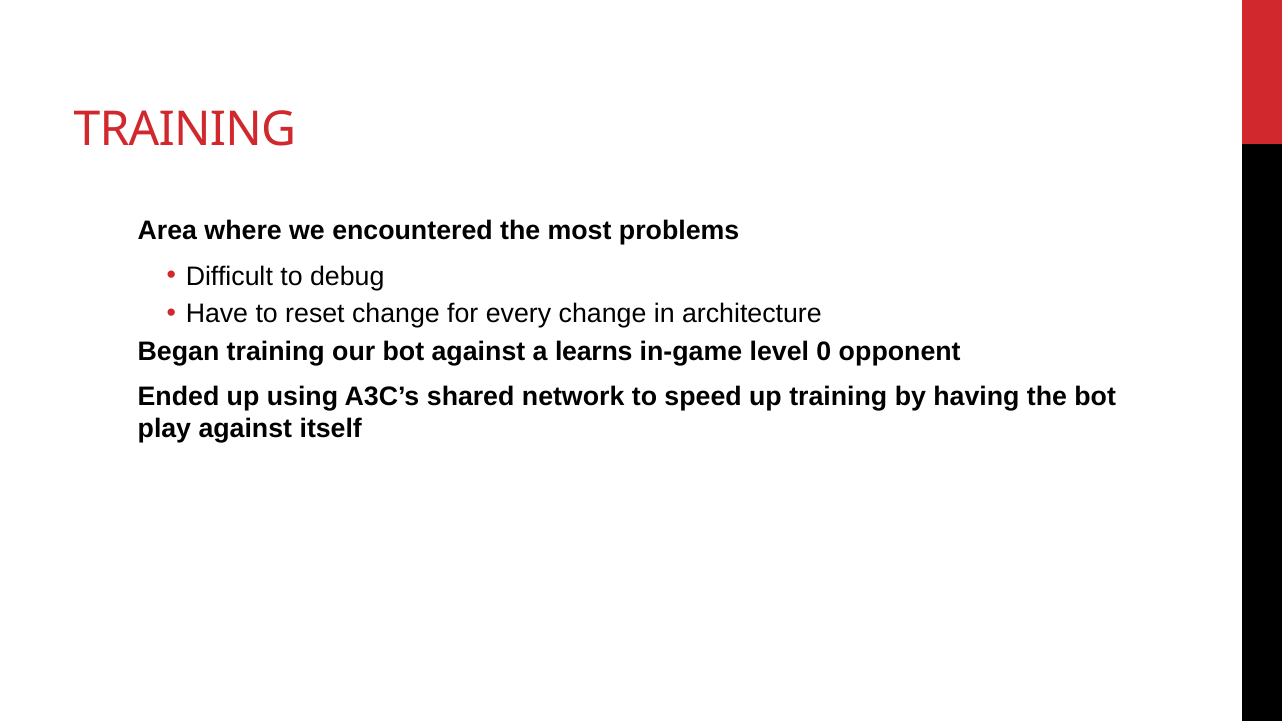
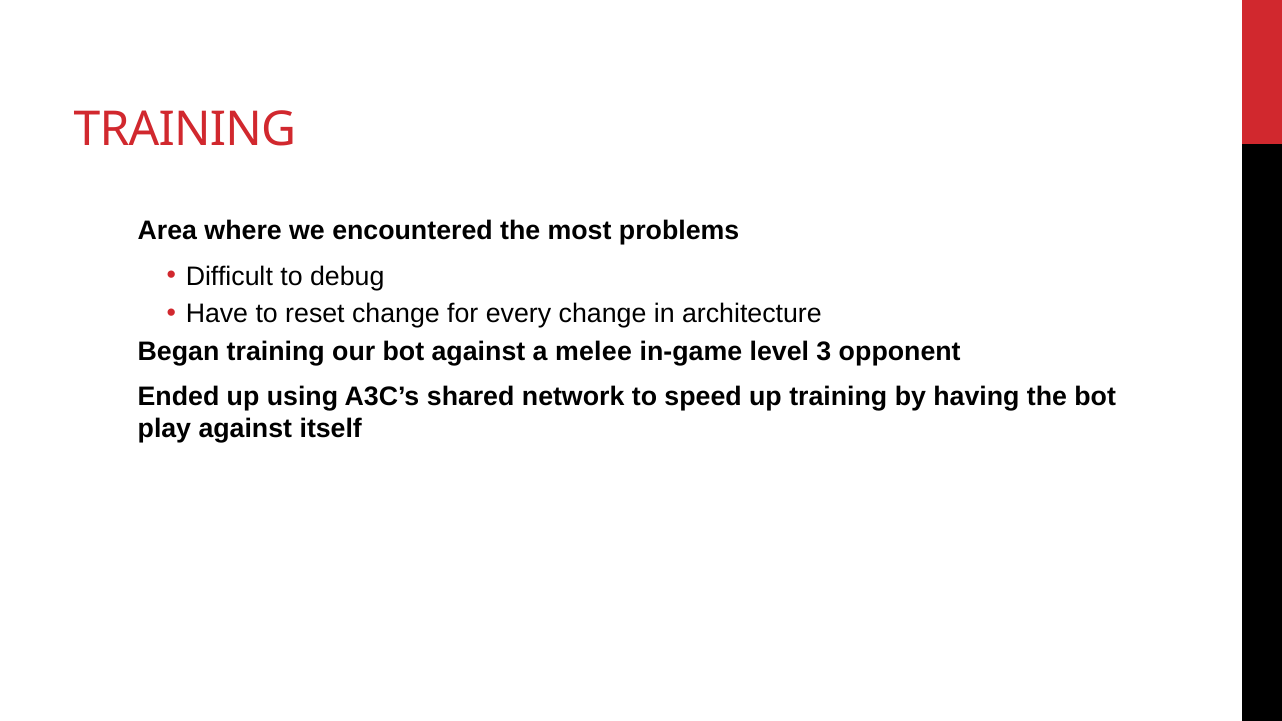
learns: learns -> melee (593, 351)
0: 0 -> 3 (824, 351)
